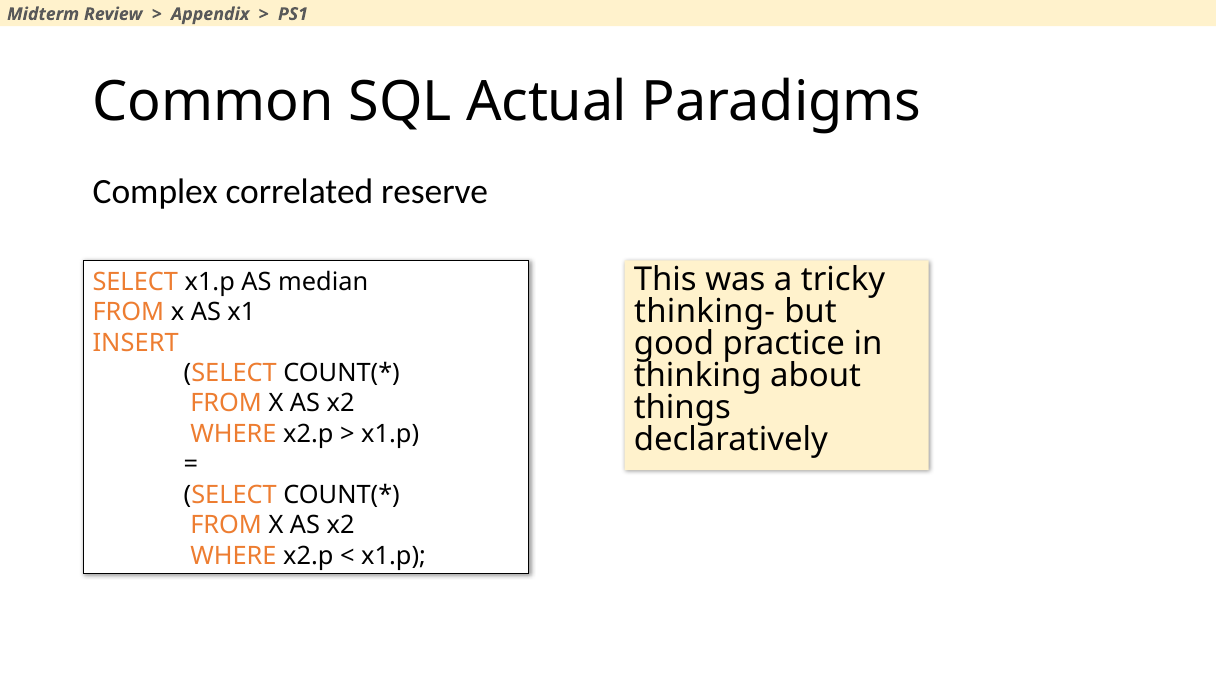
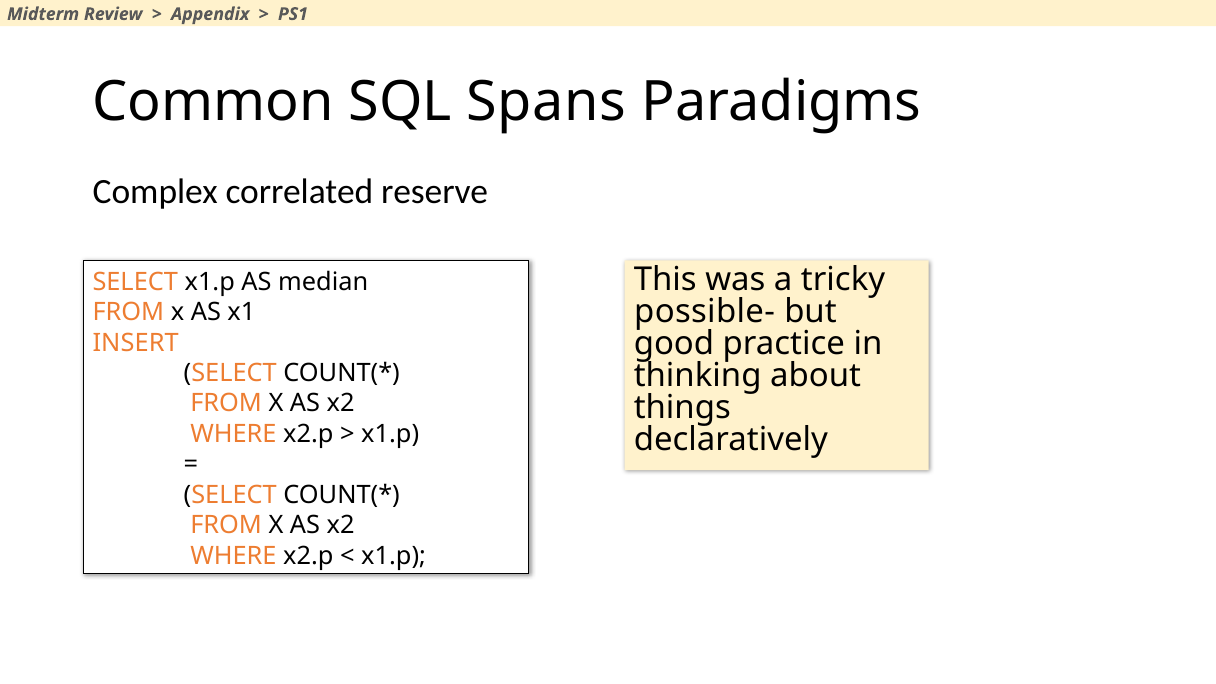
Actual: Actual -> Spans (546, 102)
thinking-: thinking- -> possible- (705, 312)
